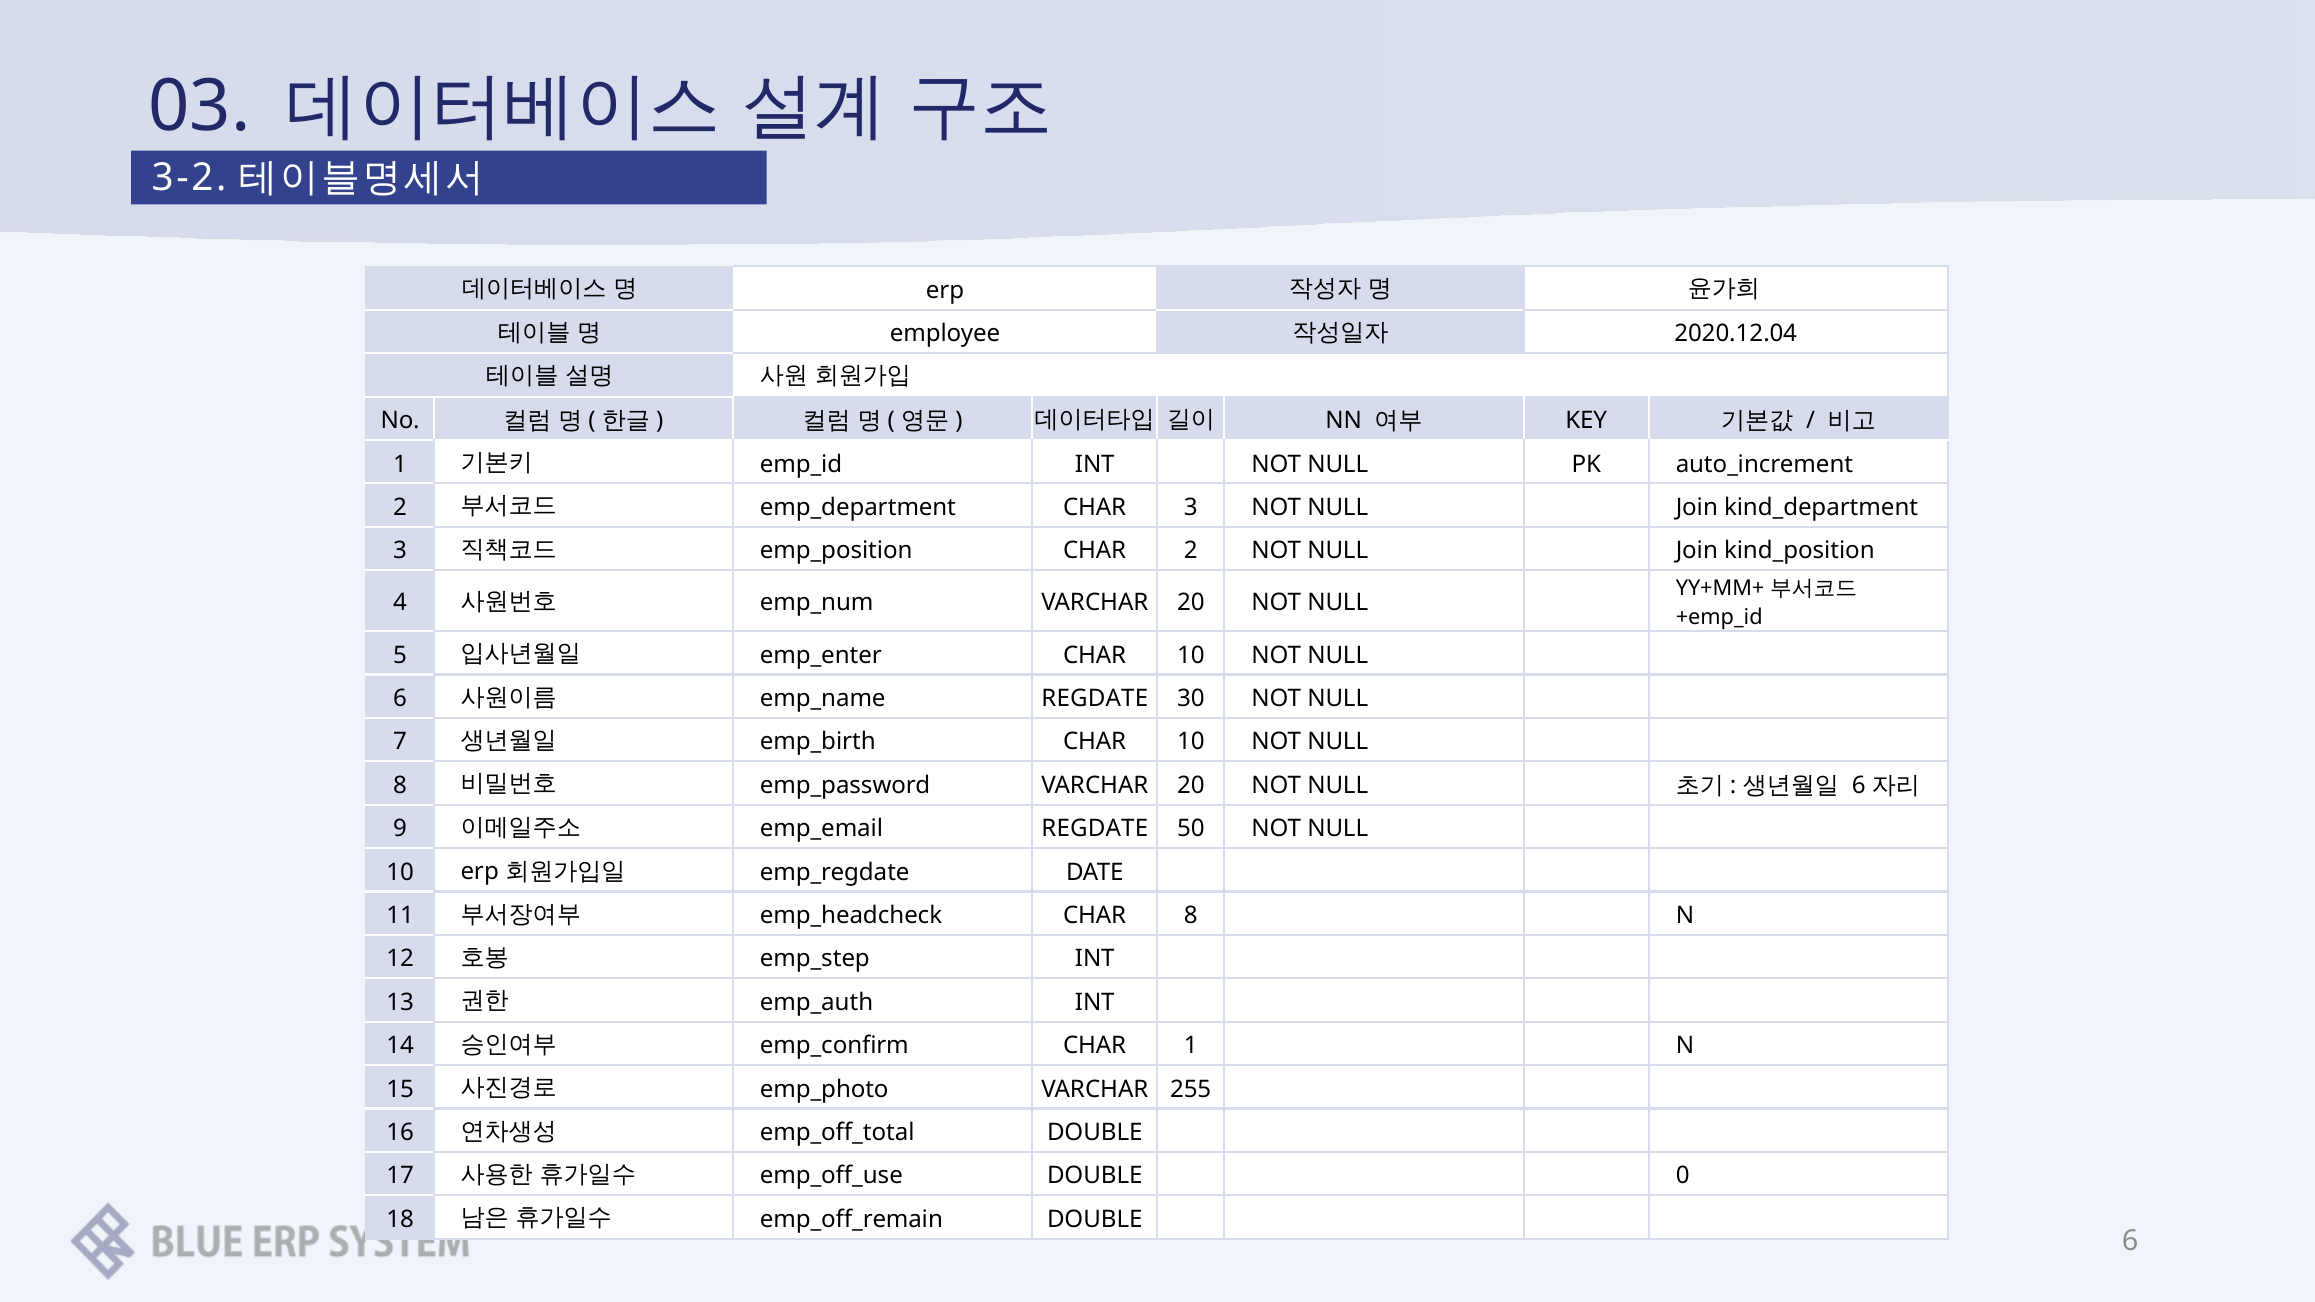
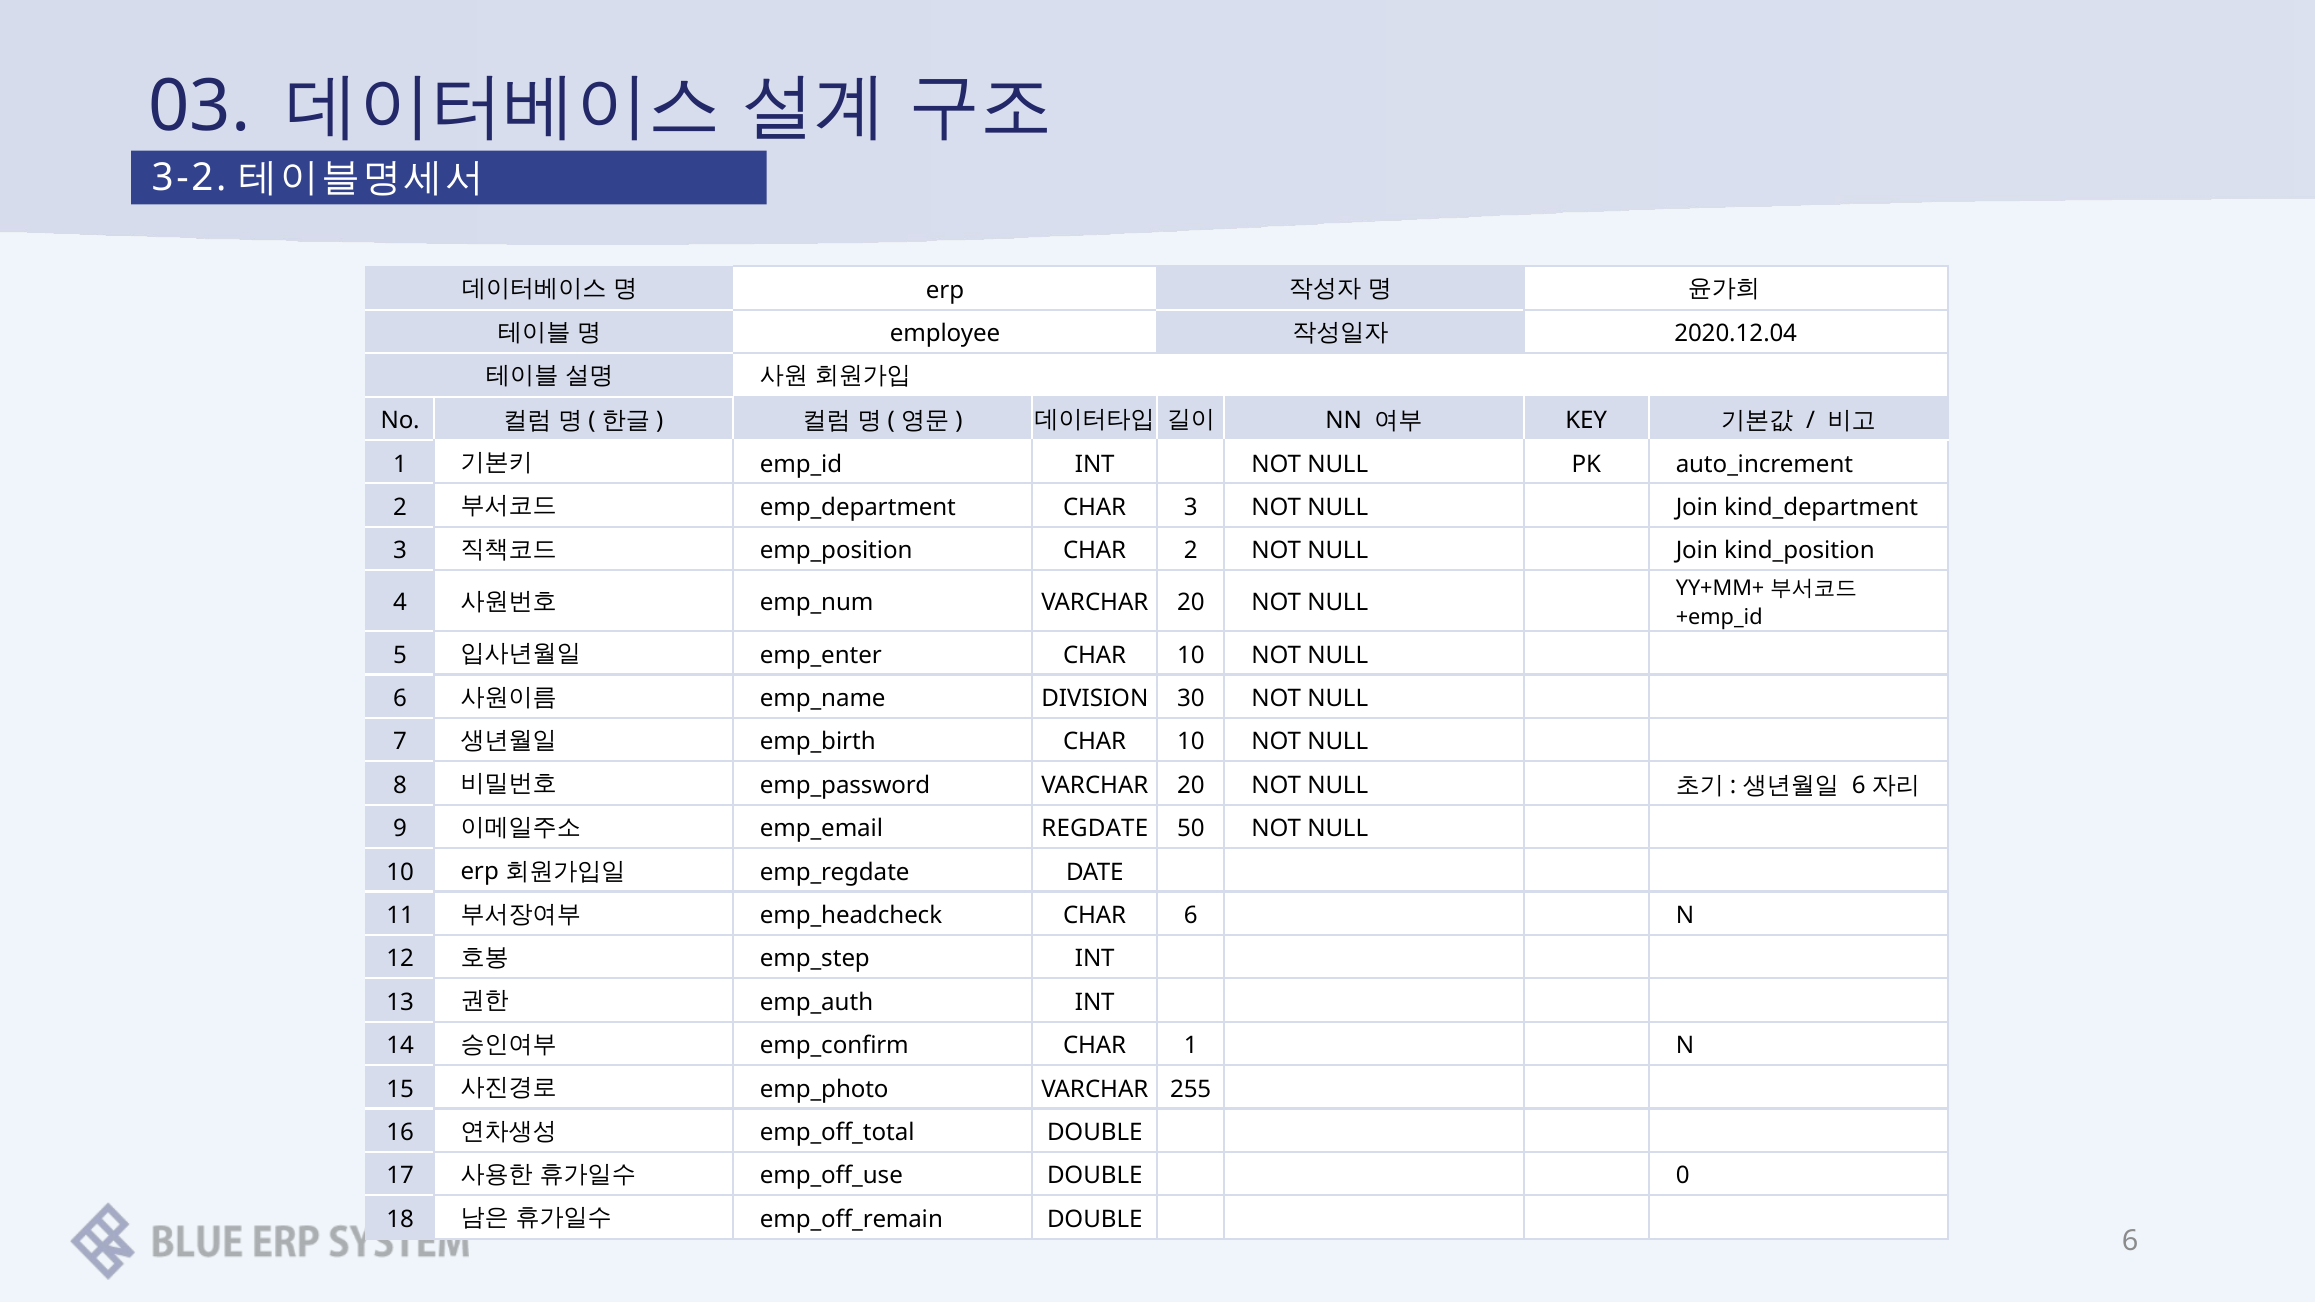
REGDATE: REGDATE -> DIVISION (1095, 699)
CHAR 8: 8 -> 6 (1191, 916)
